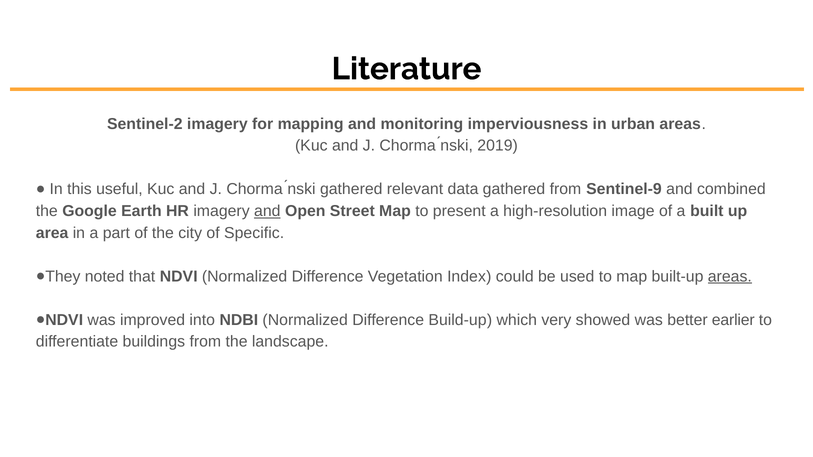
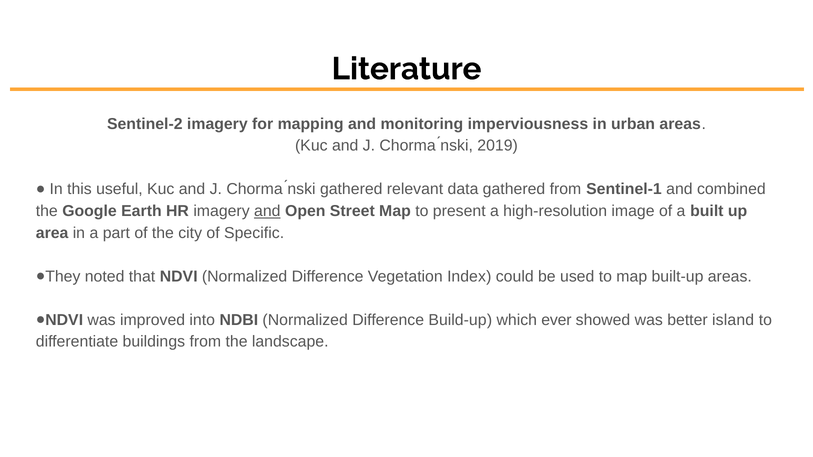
Sentinel-9: Sentinel-9 -> Sentinel-1 (624, 189)
areas underline: present -> none (730, 277)
very: very -> ever (556, 320)
earlier: earlier -> island (733, 320)
